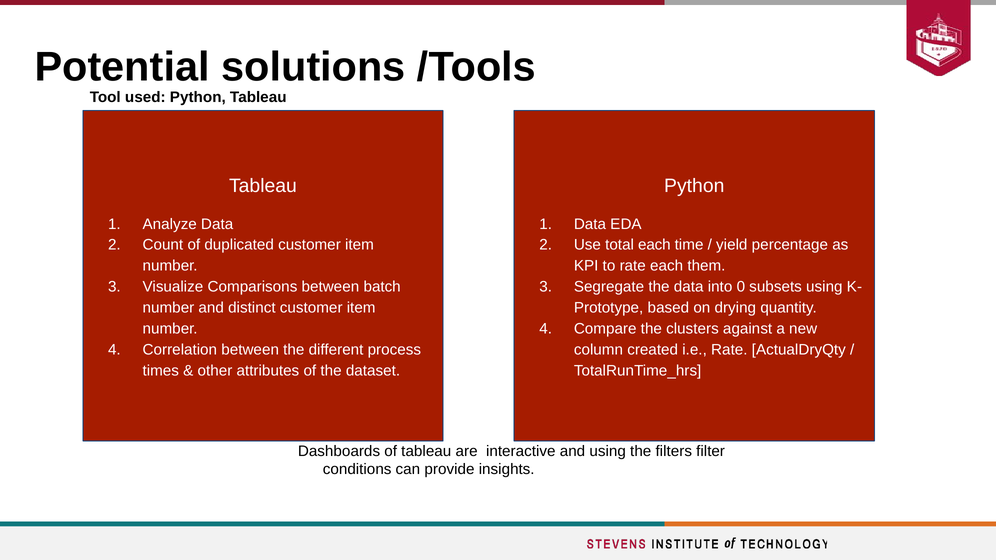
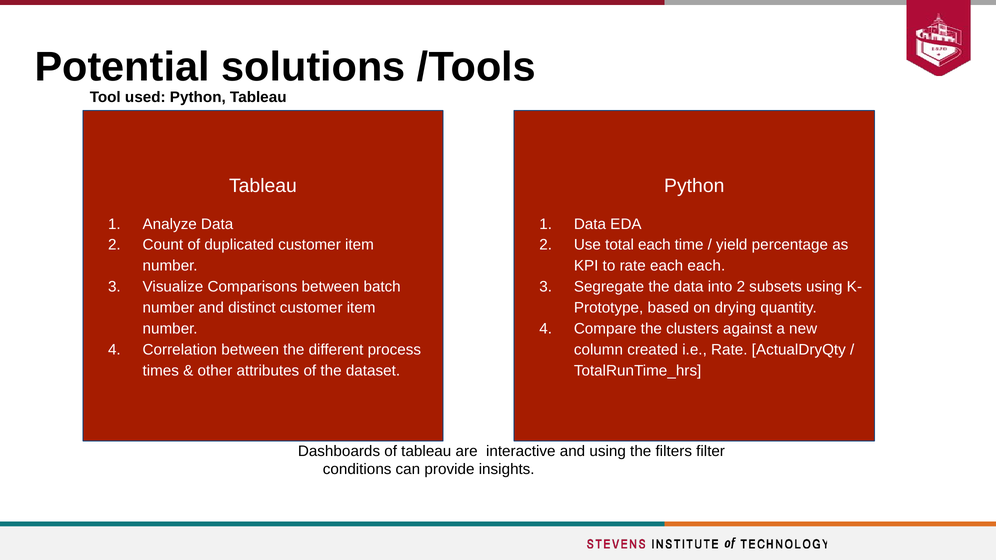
each them: them -> each (706, 266)
into 0: 0 -> 2 (741, 287)
